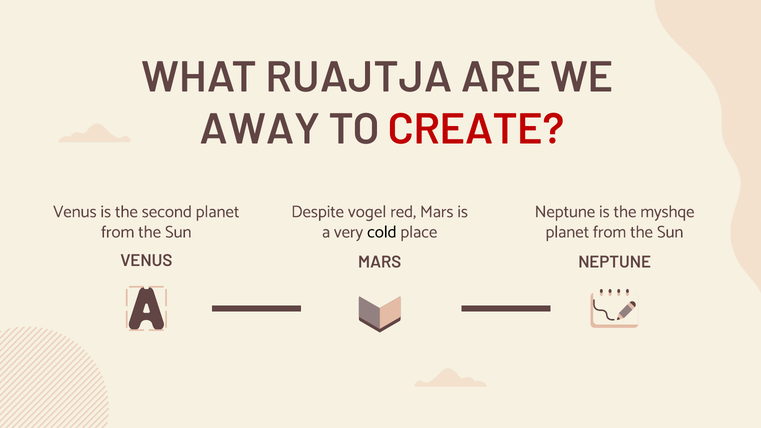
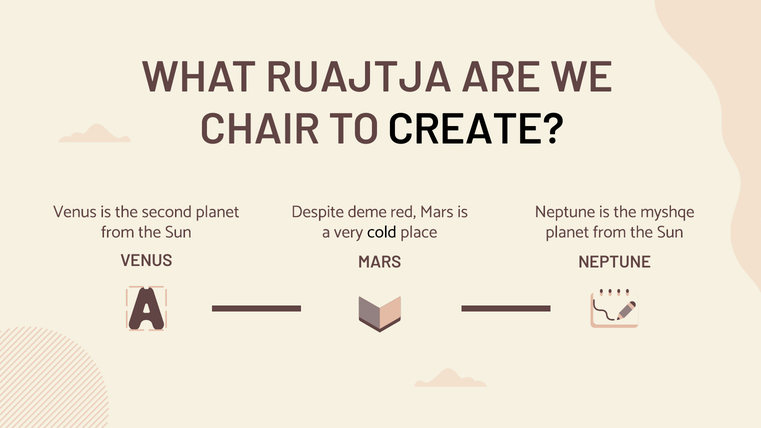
AWAY: AWAY -> CHAIR (260, 130)
CREATE colour: red -> black (476, 130)
vogel: vogel -> deme (367, 212)
